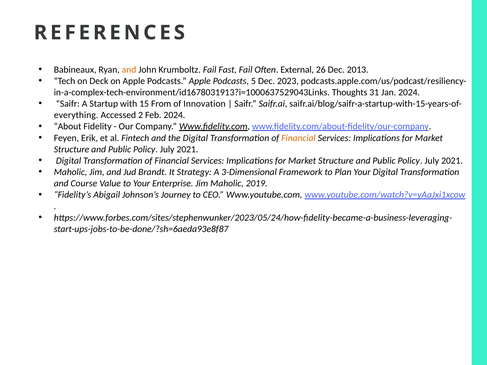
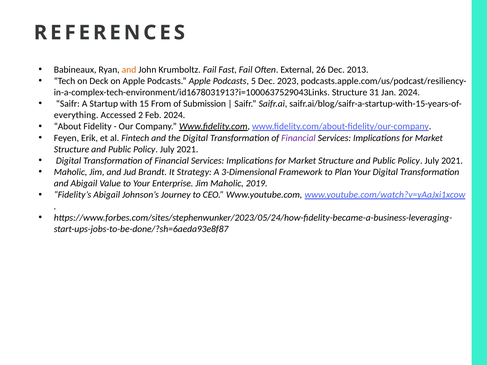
Thoughts: Thoughts -> Structure (350, 92)
Innovation: Innovation -> Submission (205, 104)
Financial colour: orange -> purple (298, 138)
and Course: Course -> Abigail (84, 183)
